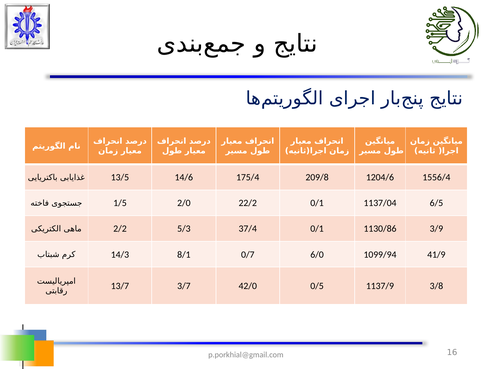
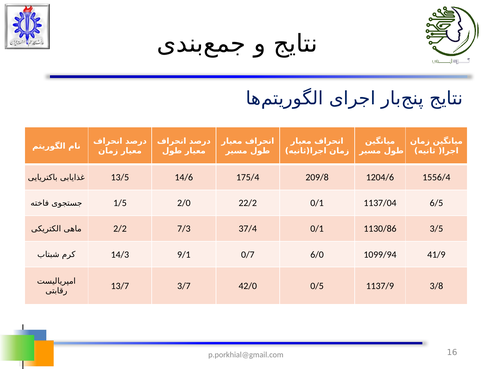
5/3: 5/3 -> 7/3 (184, 229)
3/9: 3/9 -> 3/5 (436, 229)
8/1: 8/1 -> 9/1 (184, 255)
